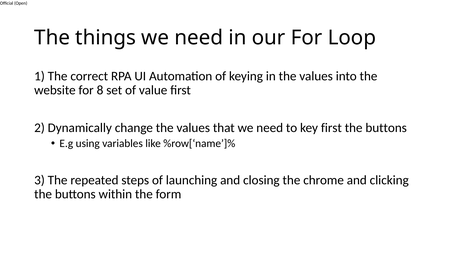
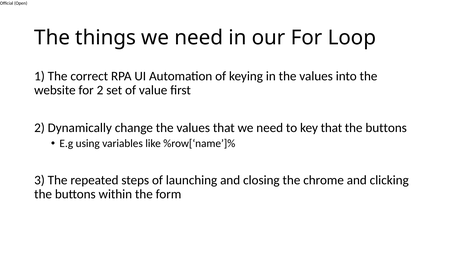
for 8: 8 -> 2 (100, 90)
key first: first -> that (331, 128)
